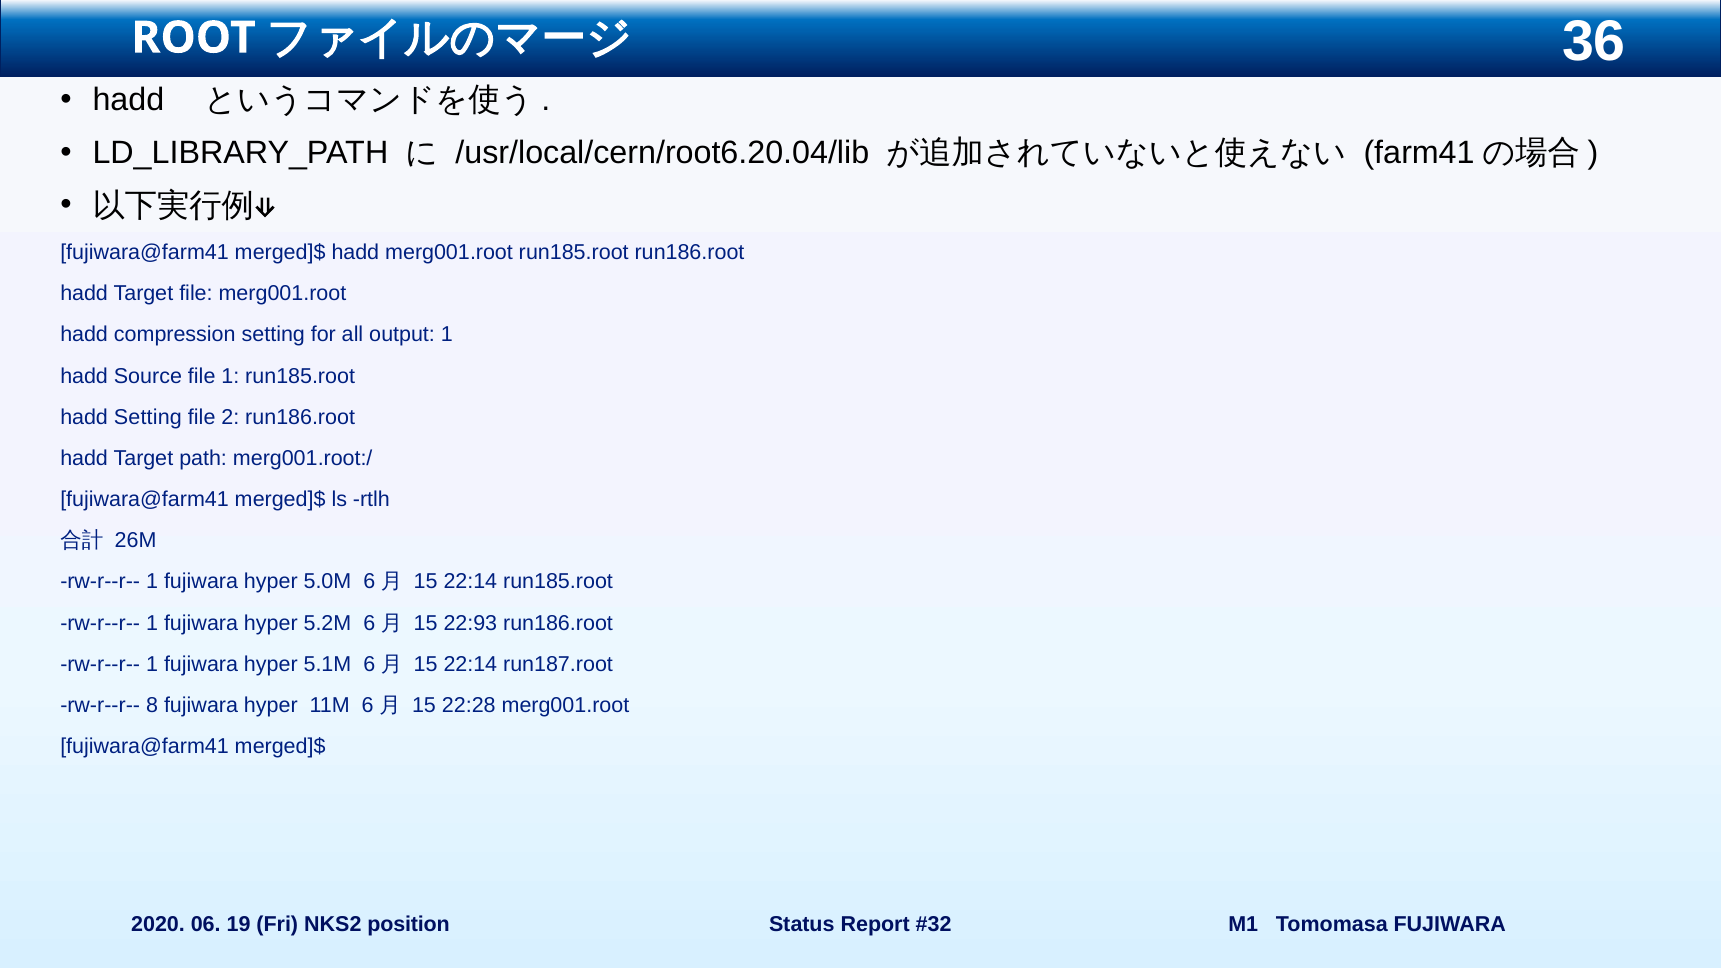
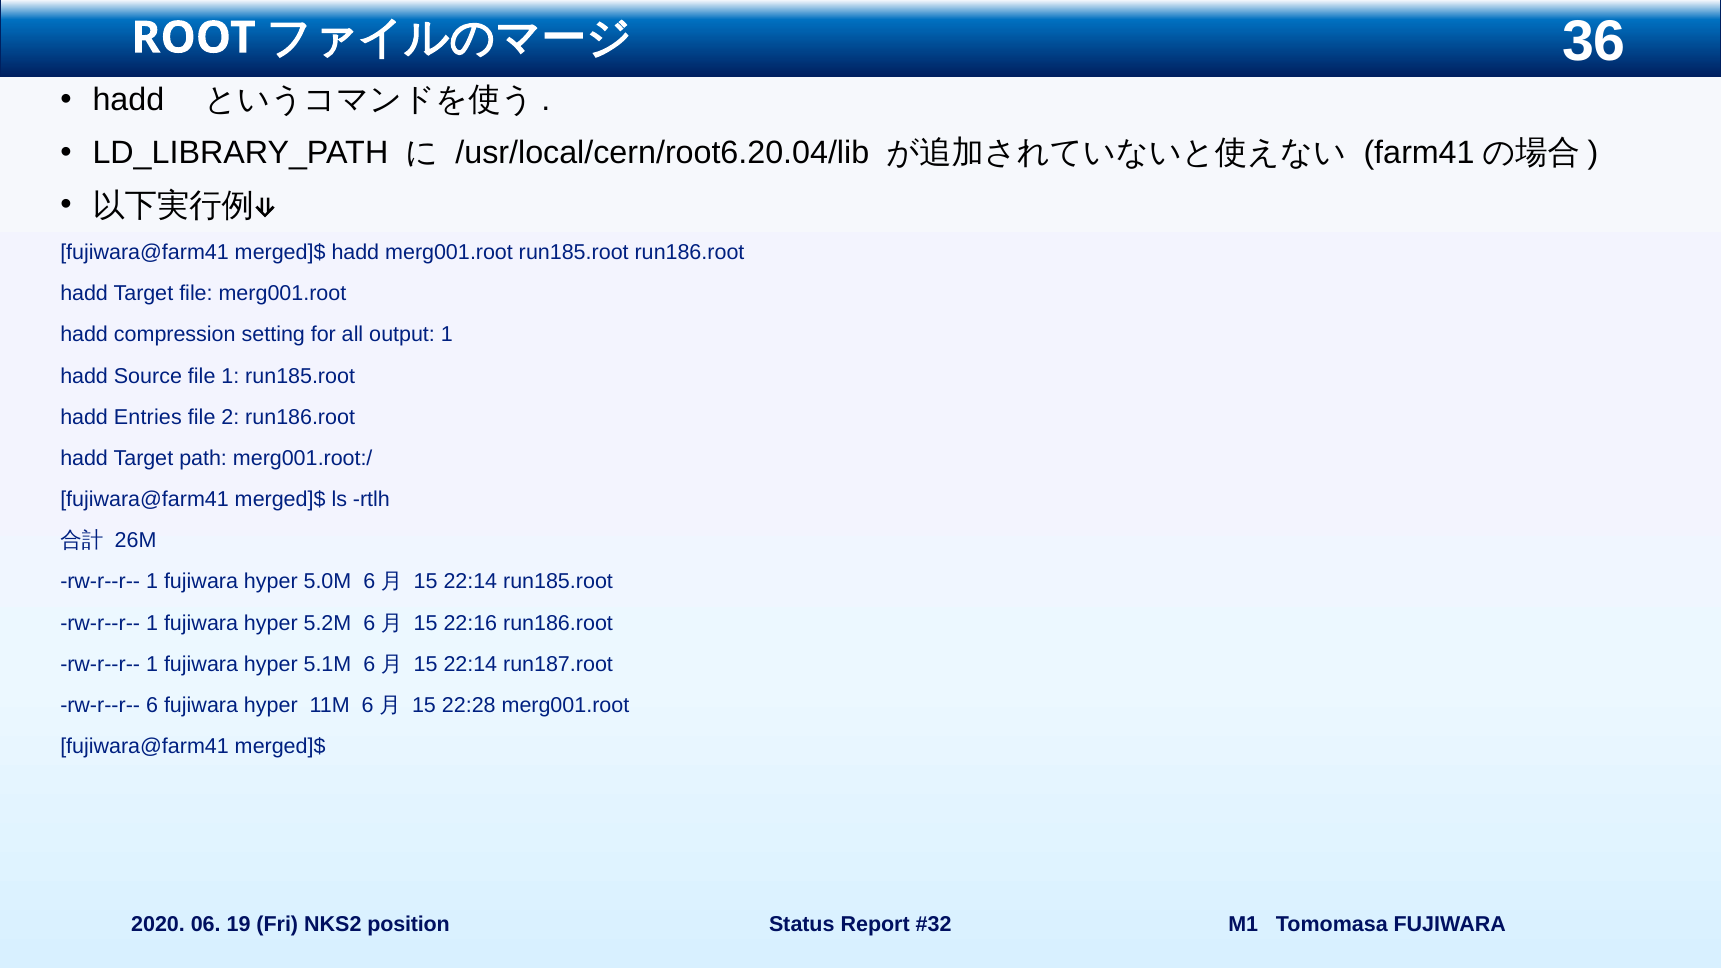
hadd Setting: Setting -> Entries (148, 417)
22:93: 22:93 -> 22:16 (470, 623)
rw-r--r-- 8: 8 -> 6 (152, 705)
